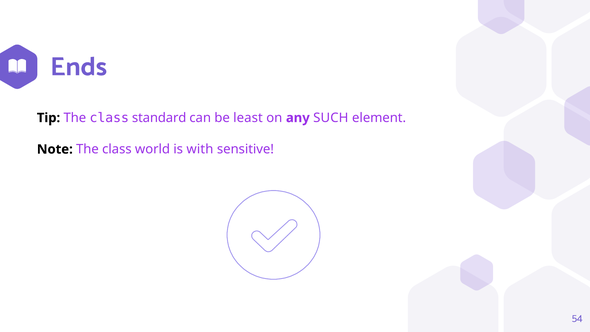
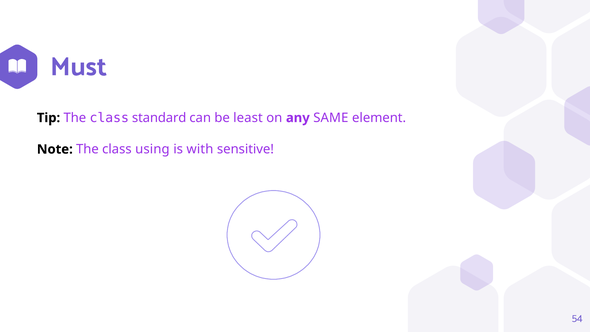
Ends: Ends -> Must (79, 67)
SUCH: SUCH -> SAME (331, 118)
world: world -> using (152, 149)
